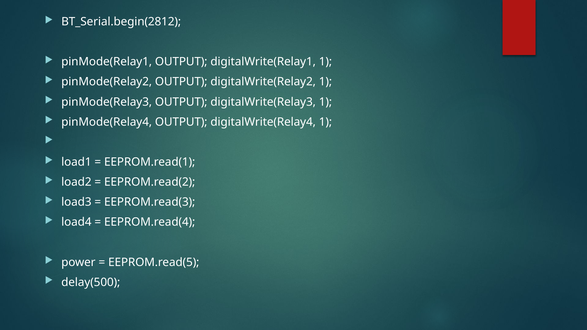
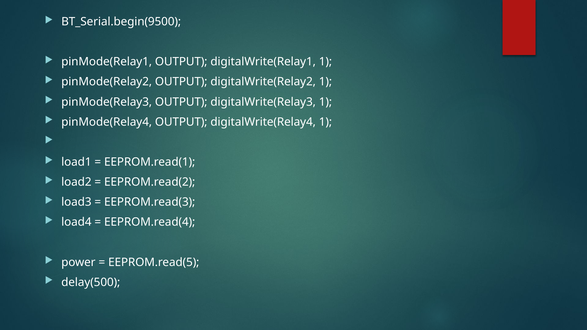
BT_Serial.begin(2812: BT_Serial.begin(2812 -> BT_Serial.begin(9500 (121, 22)
